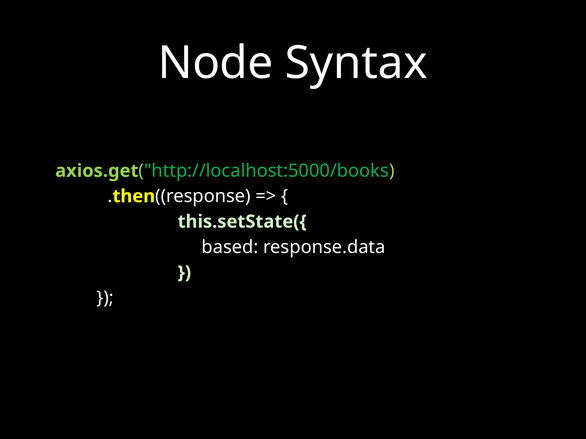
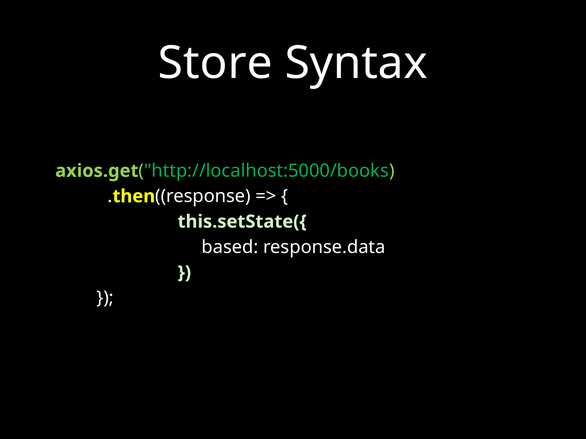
Node: Node -> Store (215, 63)
